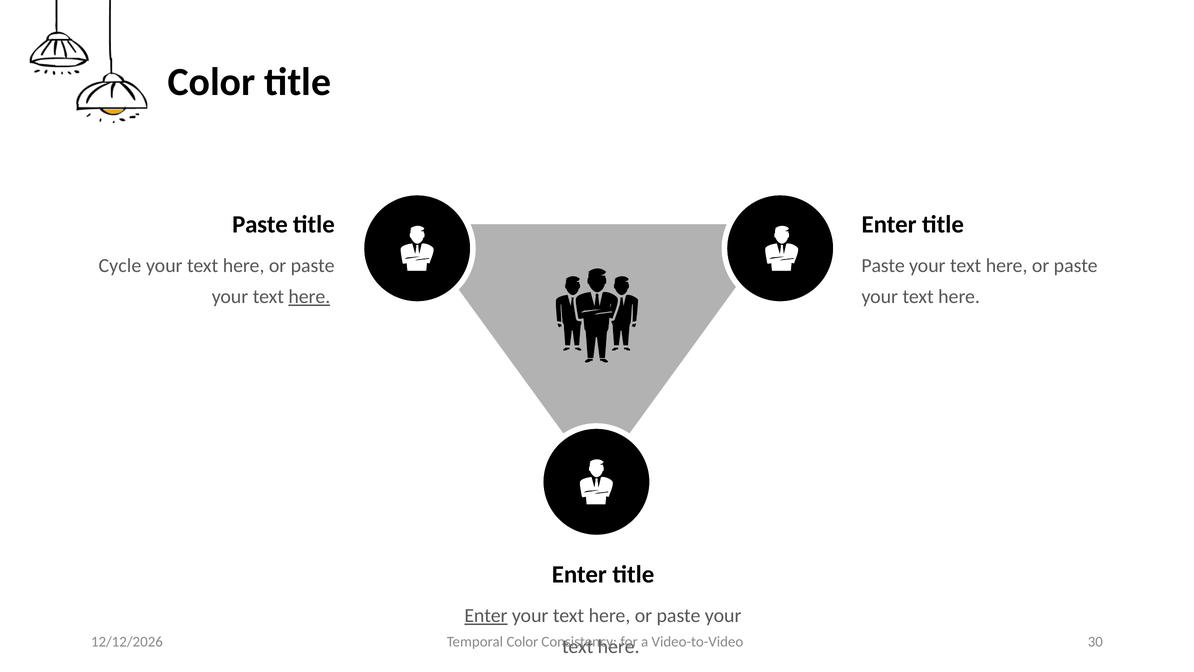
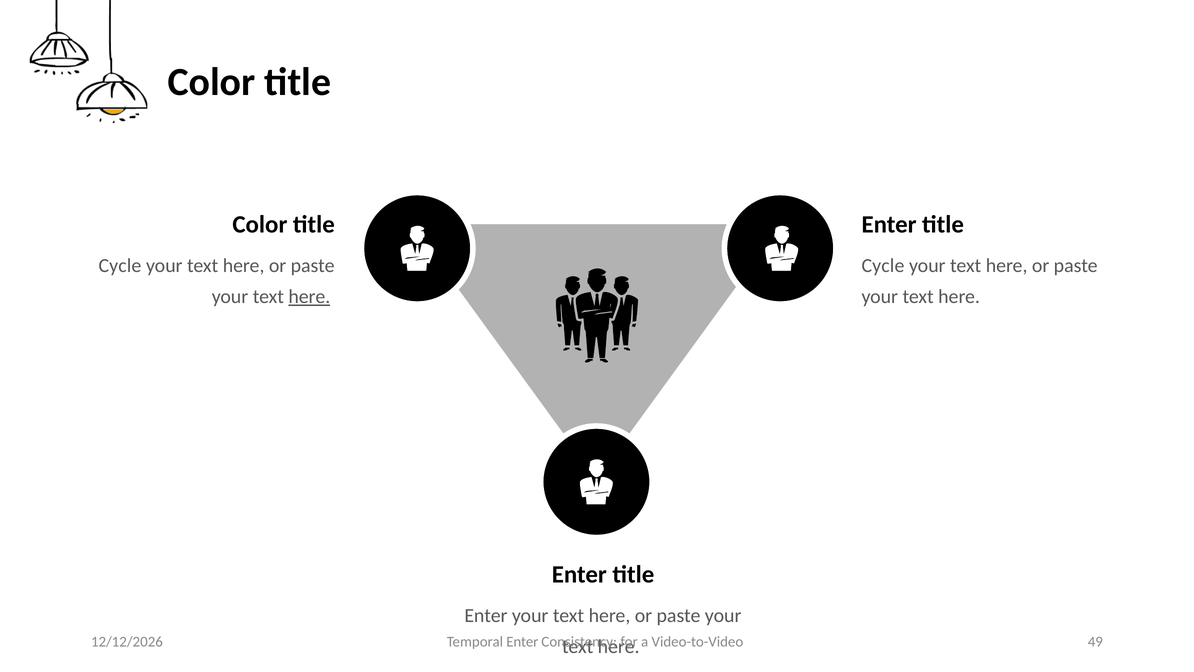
Paste: Paste -> Color (260, 224)
Paste: Paste -> Cycle (883, 265)
Enter underline: present -> none (486, 615)
Temporal Color: Color -> Enter (522, 641)
30: 30 -> 49 (1095, 641)
